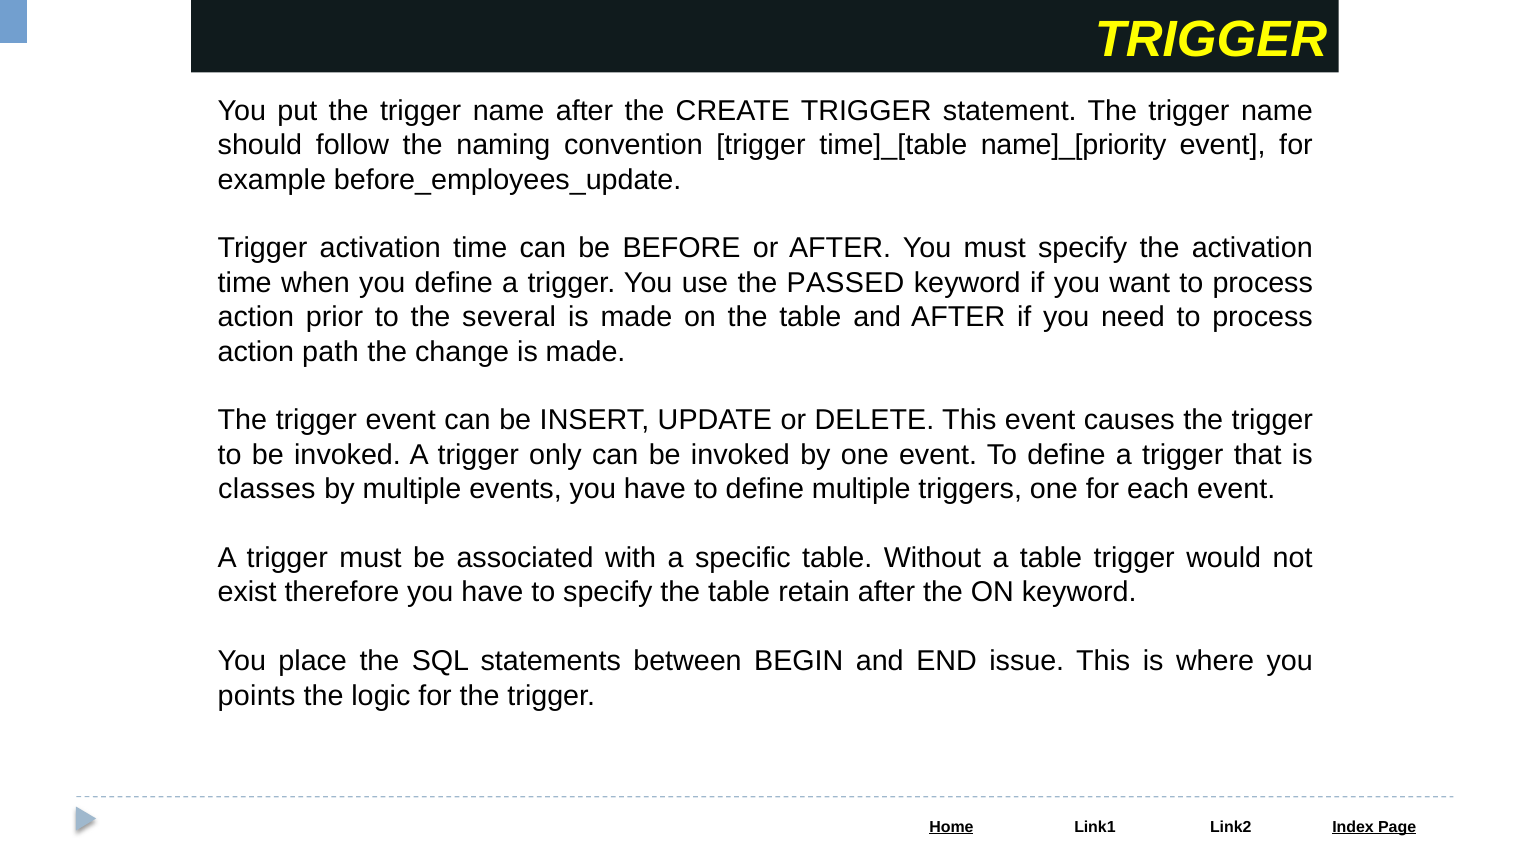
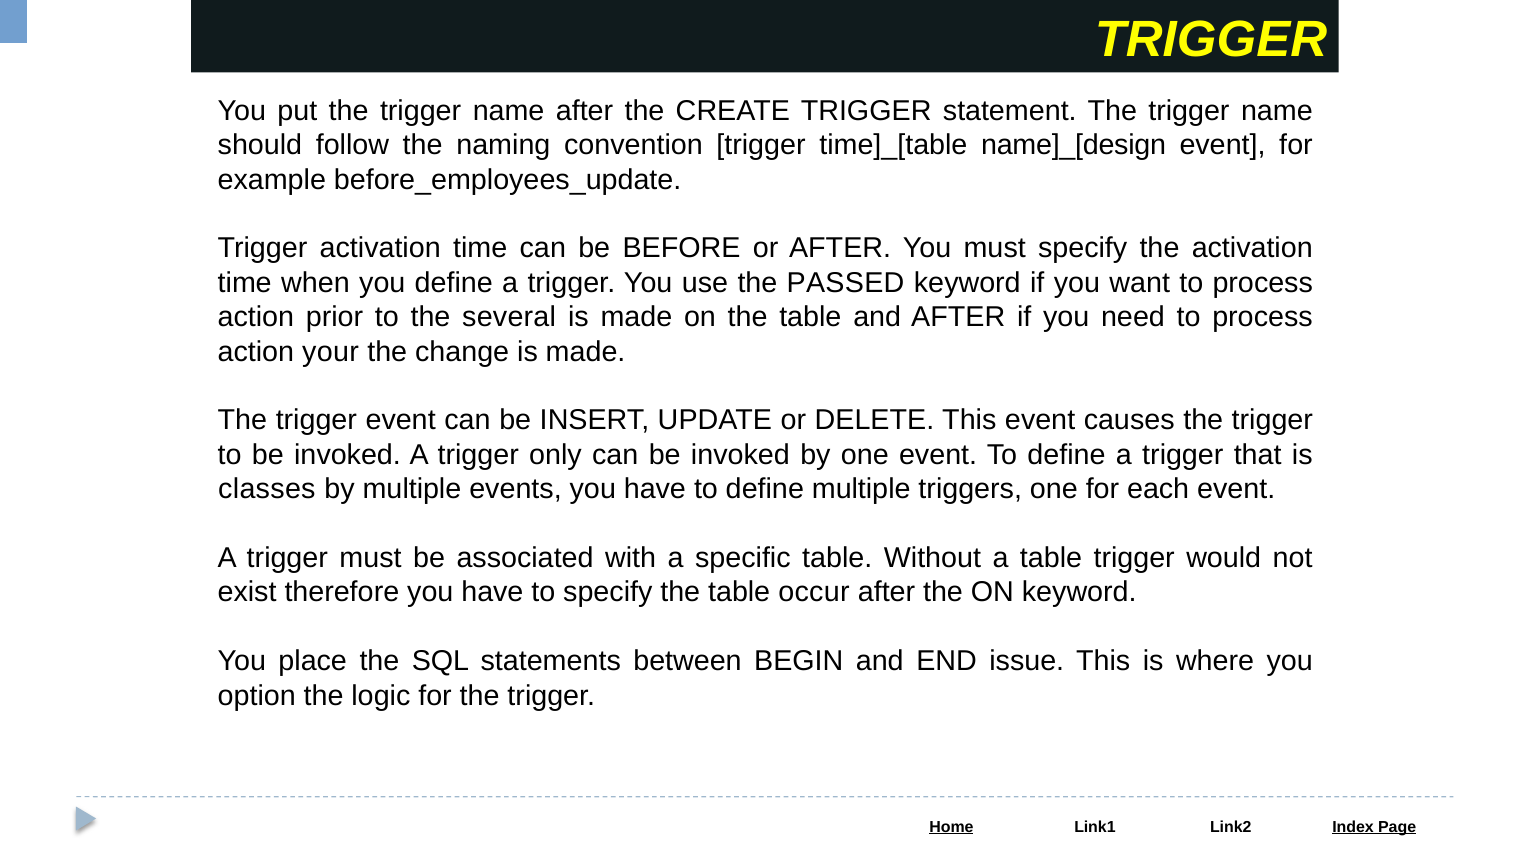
name]_[priority: name]_[priority -> name]_[design (1074, 145)
path: path -> your (331, 352)
retain: retain -> occur (814, 593)
points: points -> option (257, 696)
